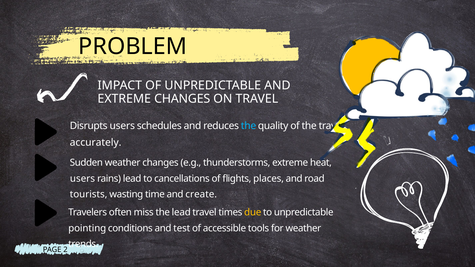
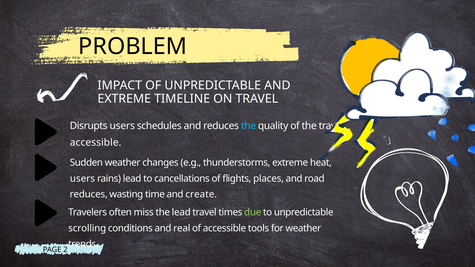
EXTREME CHANGES: CHANGES -> TIMELINE (182, 99)
accurately: accurately -> accessible (96, 143)
tourists: tourists -> reduces (89, 194)
due colour: yellow -> light green (253, 213)
pointing: pointing -> scrolling (87, 228)
test: test -> real (182, 228)
